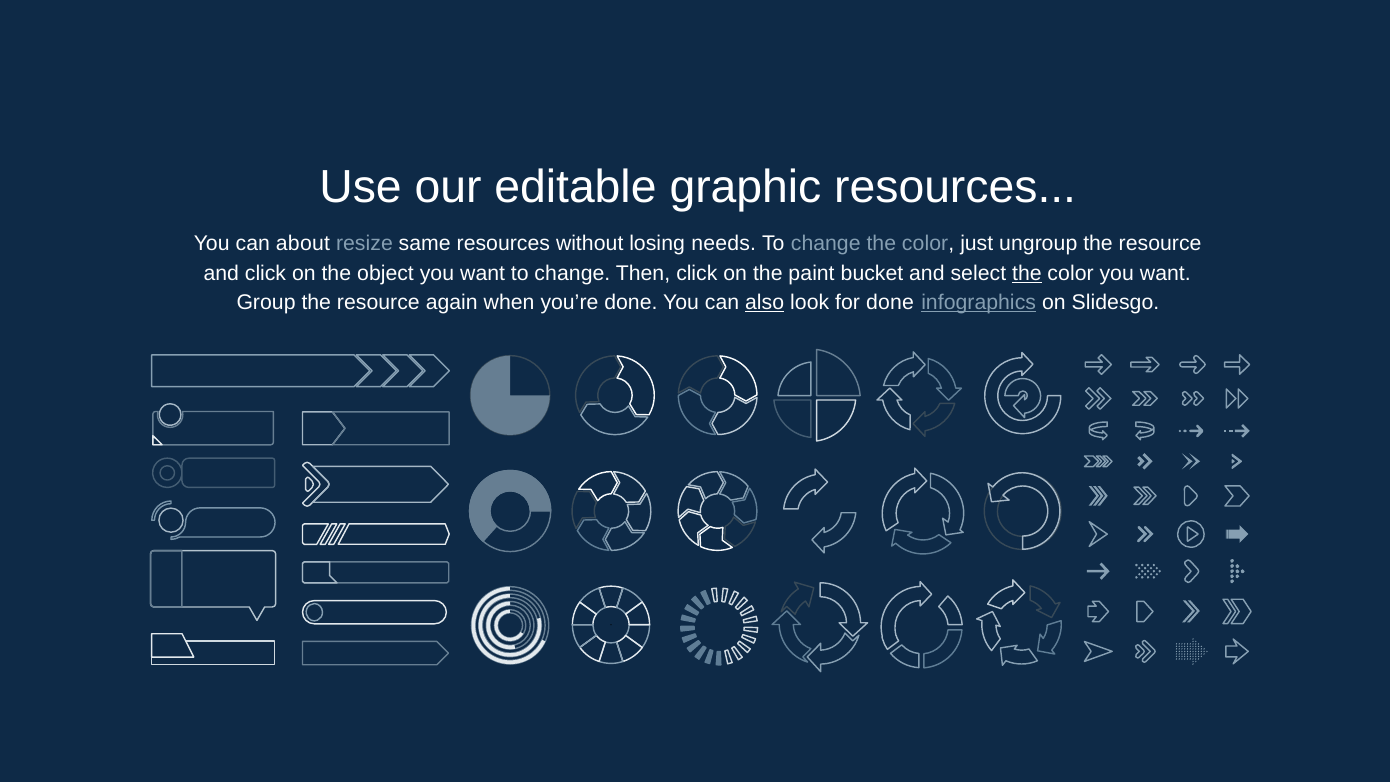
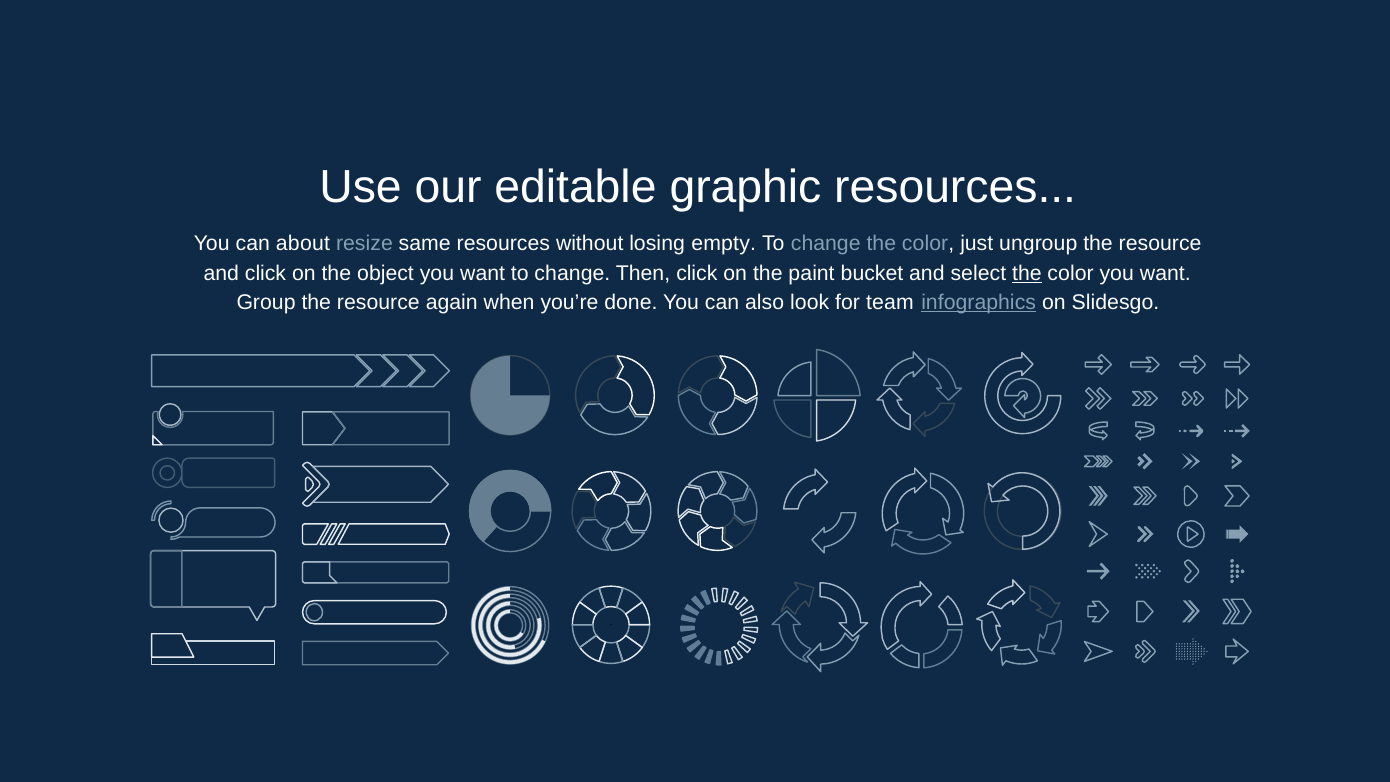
needs: needs -> empty (724, 244)
also underline: present -> none (765, 302)
for done: done -> team (890, 302)
